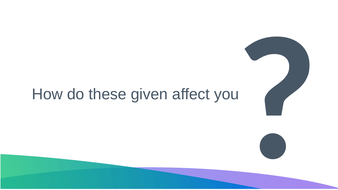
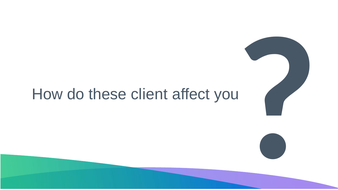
given: given -> client (149, 94)
